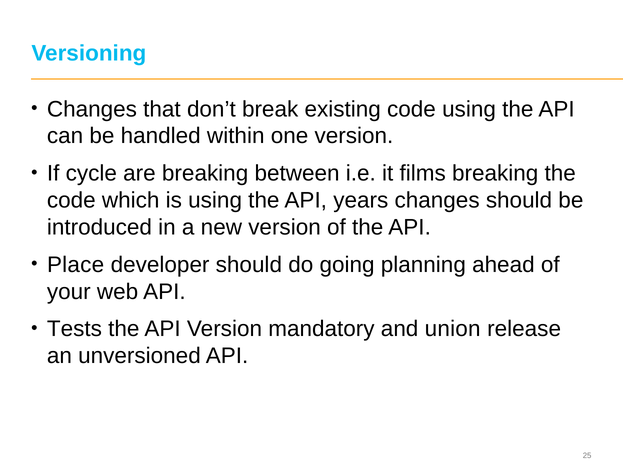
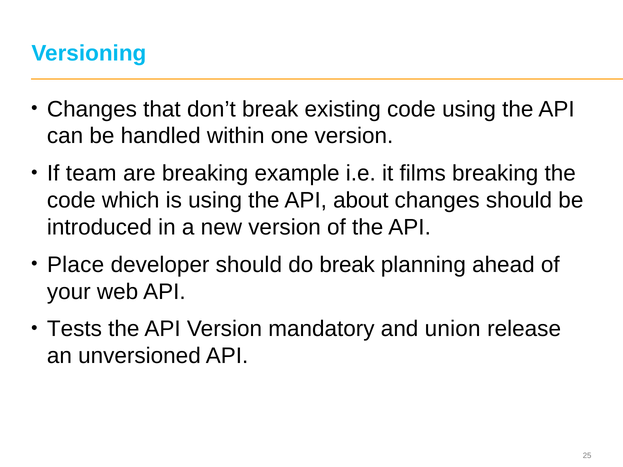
cycle: cycle -> team (91, 173)
between: between -> example (297, 173)
years: years -> about (361, 200)
do going: going -> break (347, 265)
